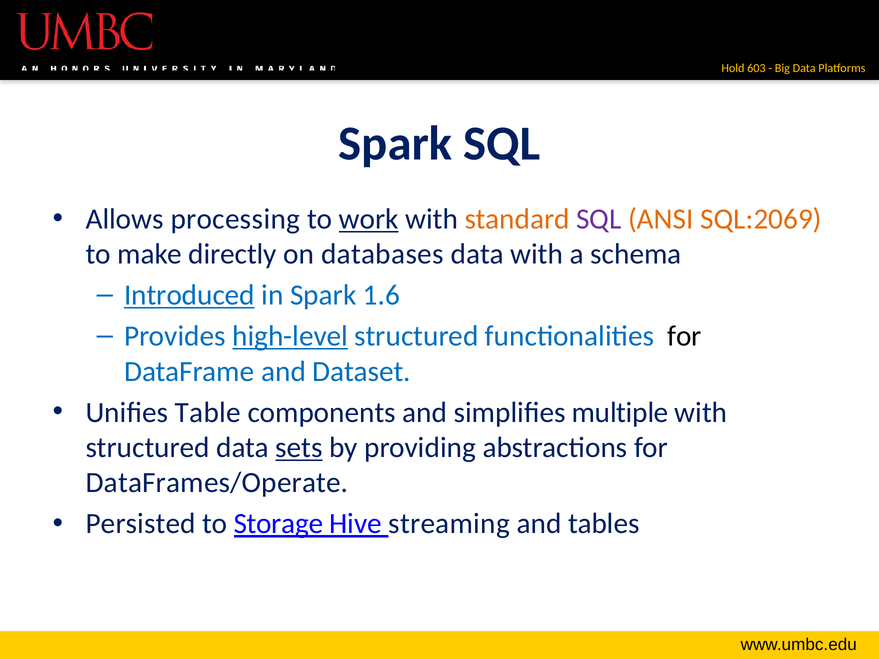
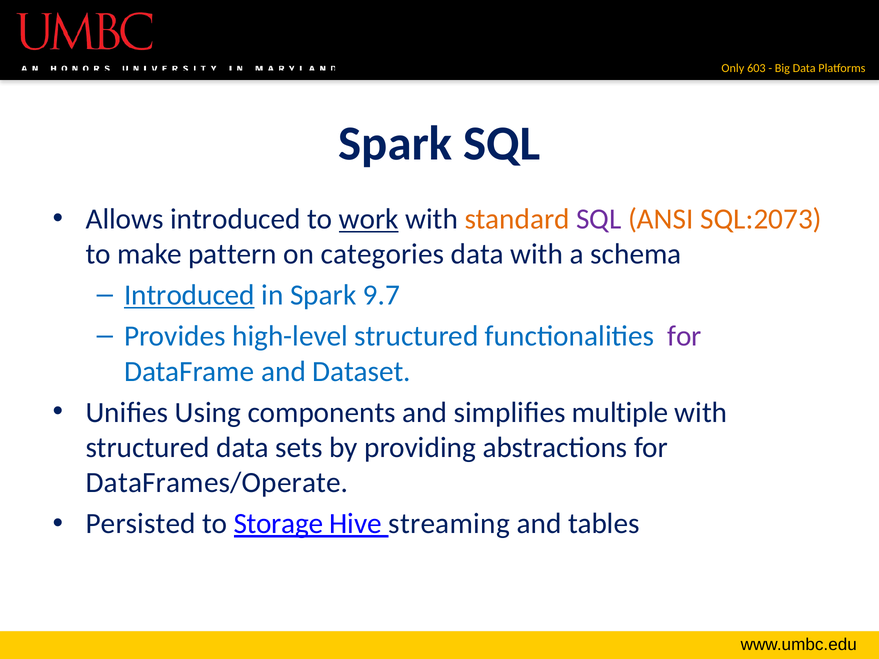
Hold: Hold -> Only (733, 68)
Allows processing: processing -> introduced (235, 219)
SQL:2069: SQL:2069 -> SQL:2073 (761, 219)
directly: directly -> pattern (232, 254)
databases: databases -> categories (382, 254)
1.6: 1.6 -> 9.7 (381, 295)
high-level underline: present -> none (290, 336)
for colour: black -> purple (684, 336)
Table: Table -> Using (208, 413)
sets underline: present -> none (299, 448)
